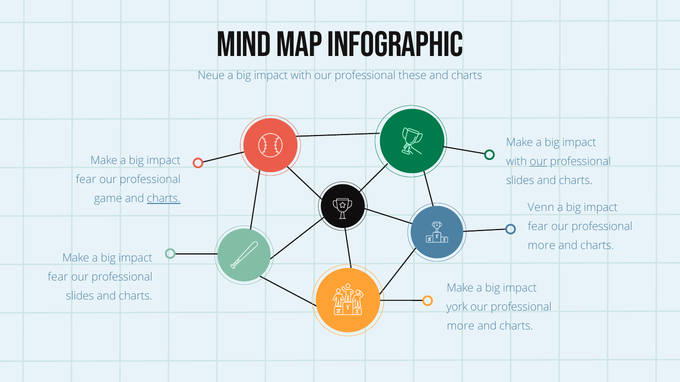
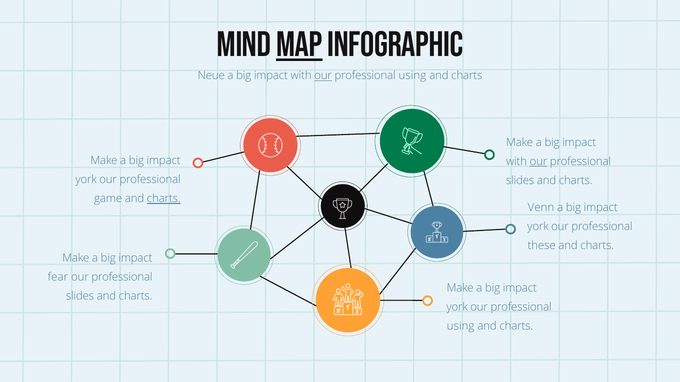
Map underline: none -> present (299, 45)
our underline: none -> present (323, 76)
these: these -> using (412, 76)
fear: fear -> york (86, 180)
fear: fear -> york (538, 227)
more: more -> these (542, 246)
more: more -> using (461, 327)
